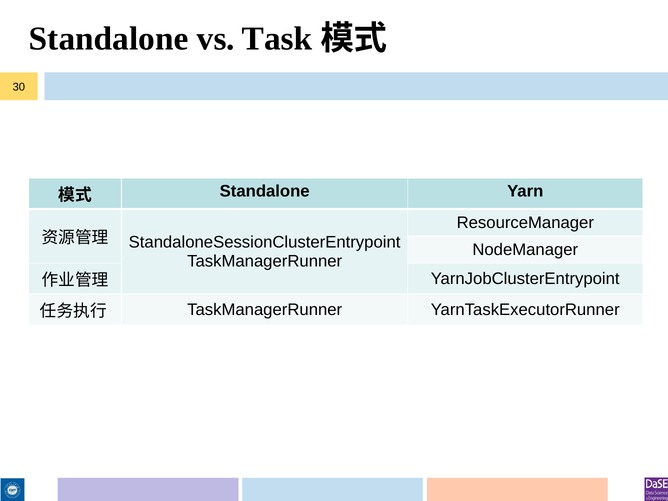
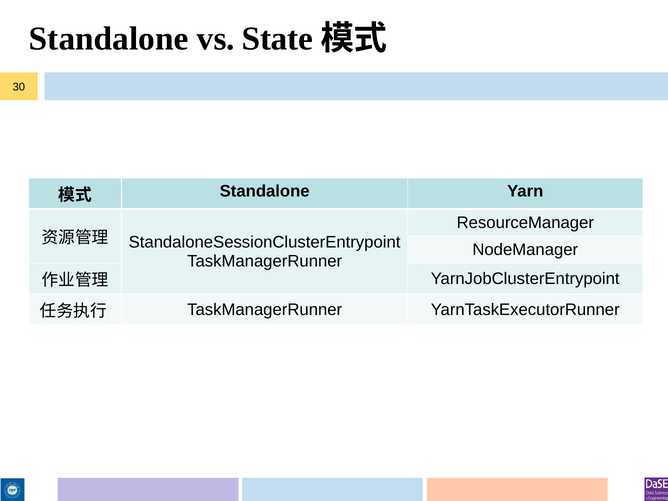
Task: Task -> State (277, 38)
